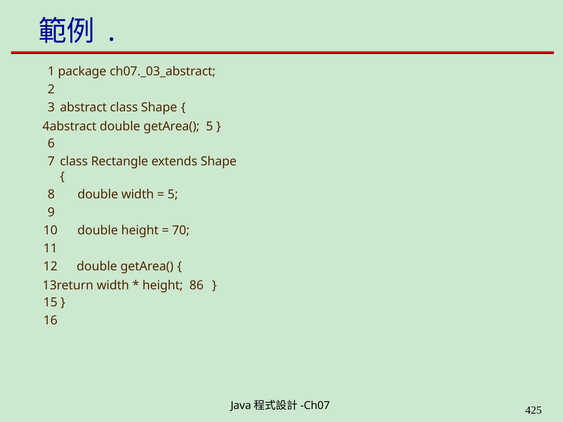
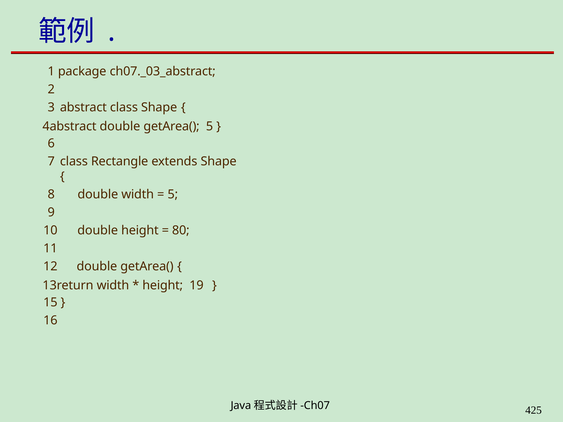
70: 70 -> 80 (181, 231)
86: 86 -> 19 (196, 286)
